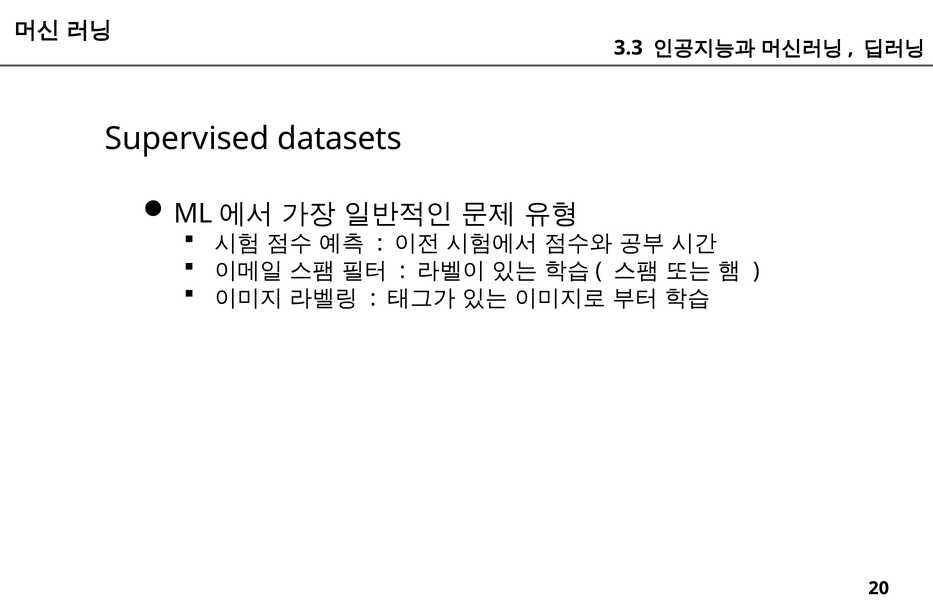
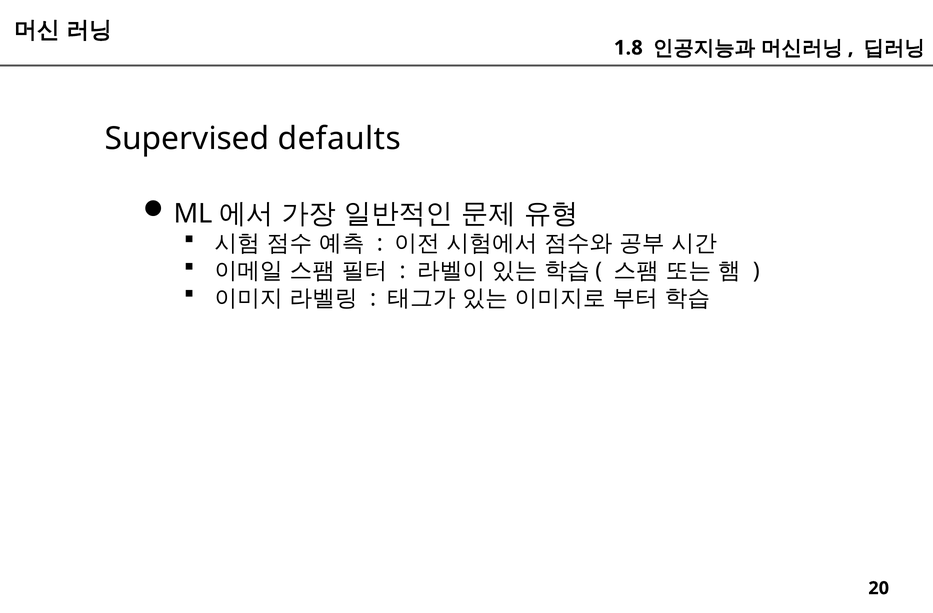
3.3: 3.3 -> 1.8 (628, 48)
datasets: datasets -> defaults (339, 139)
